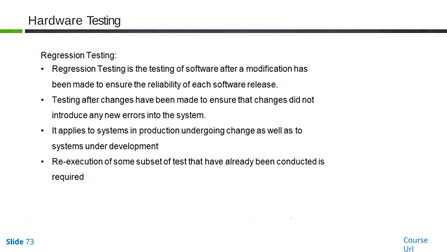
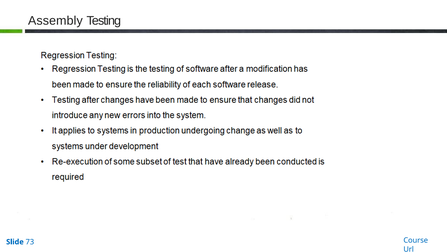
Hardware: Hardware -> Assembly (55, 21)
